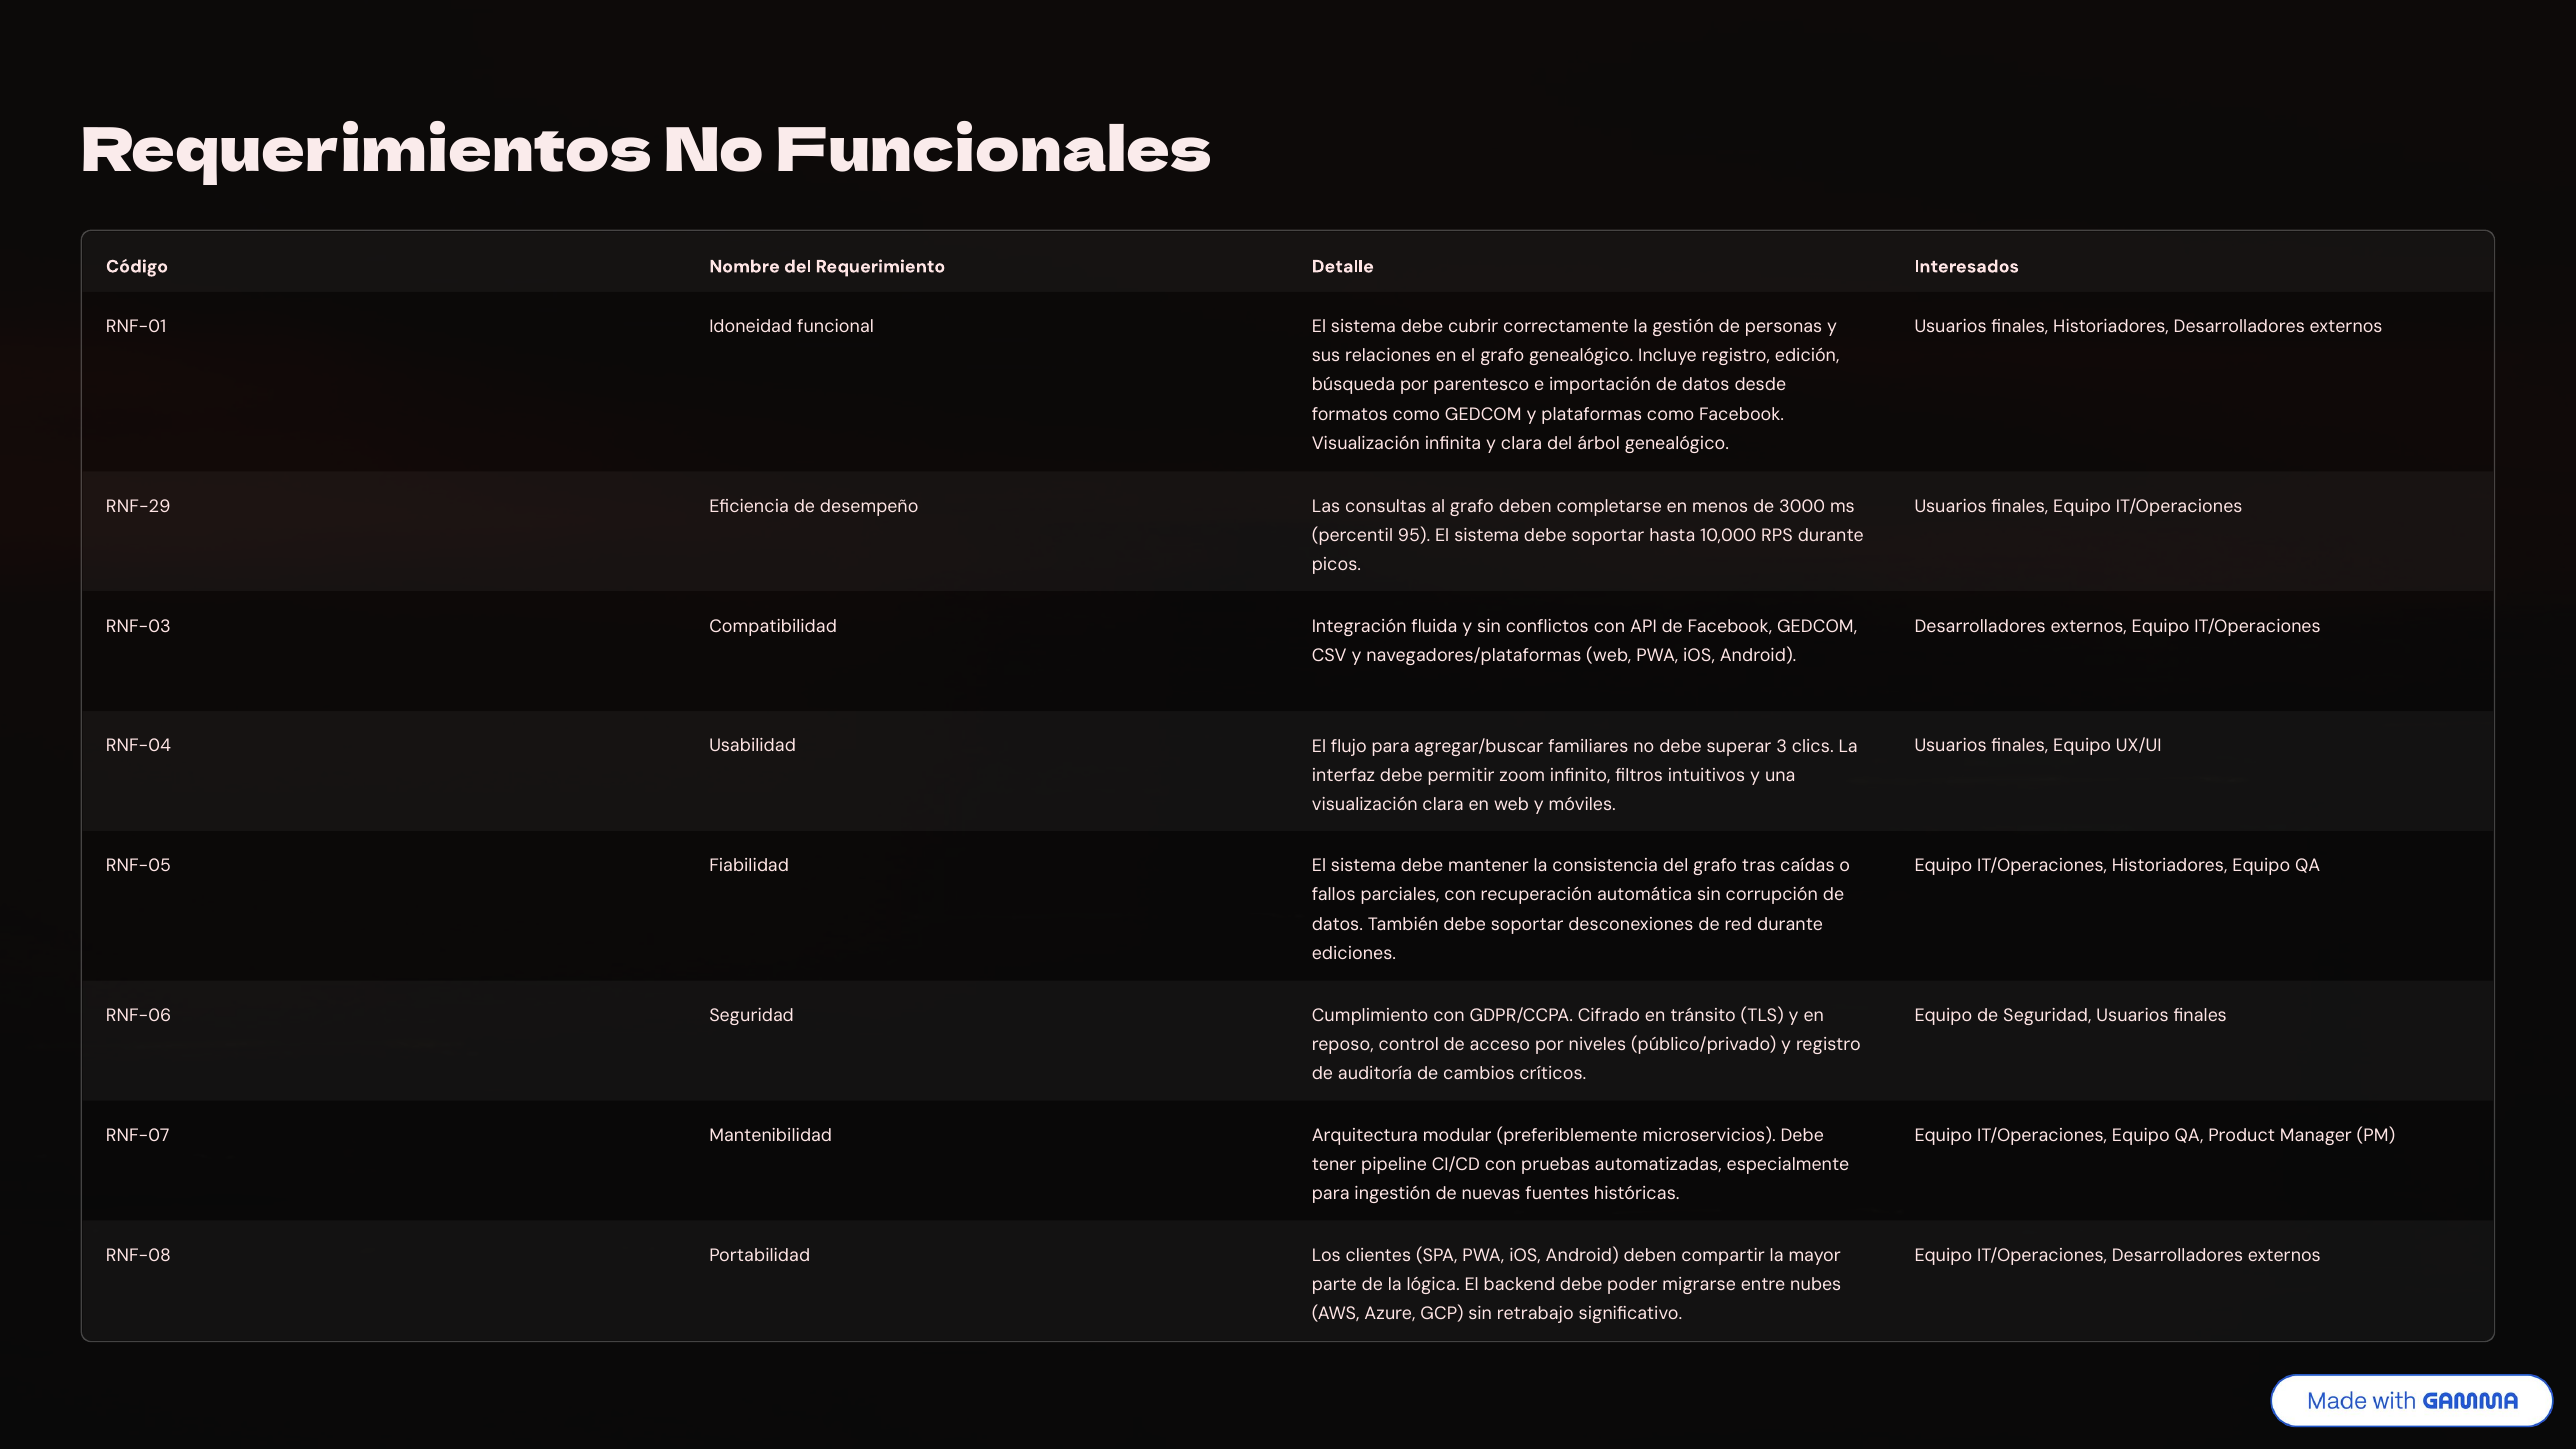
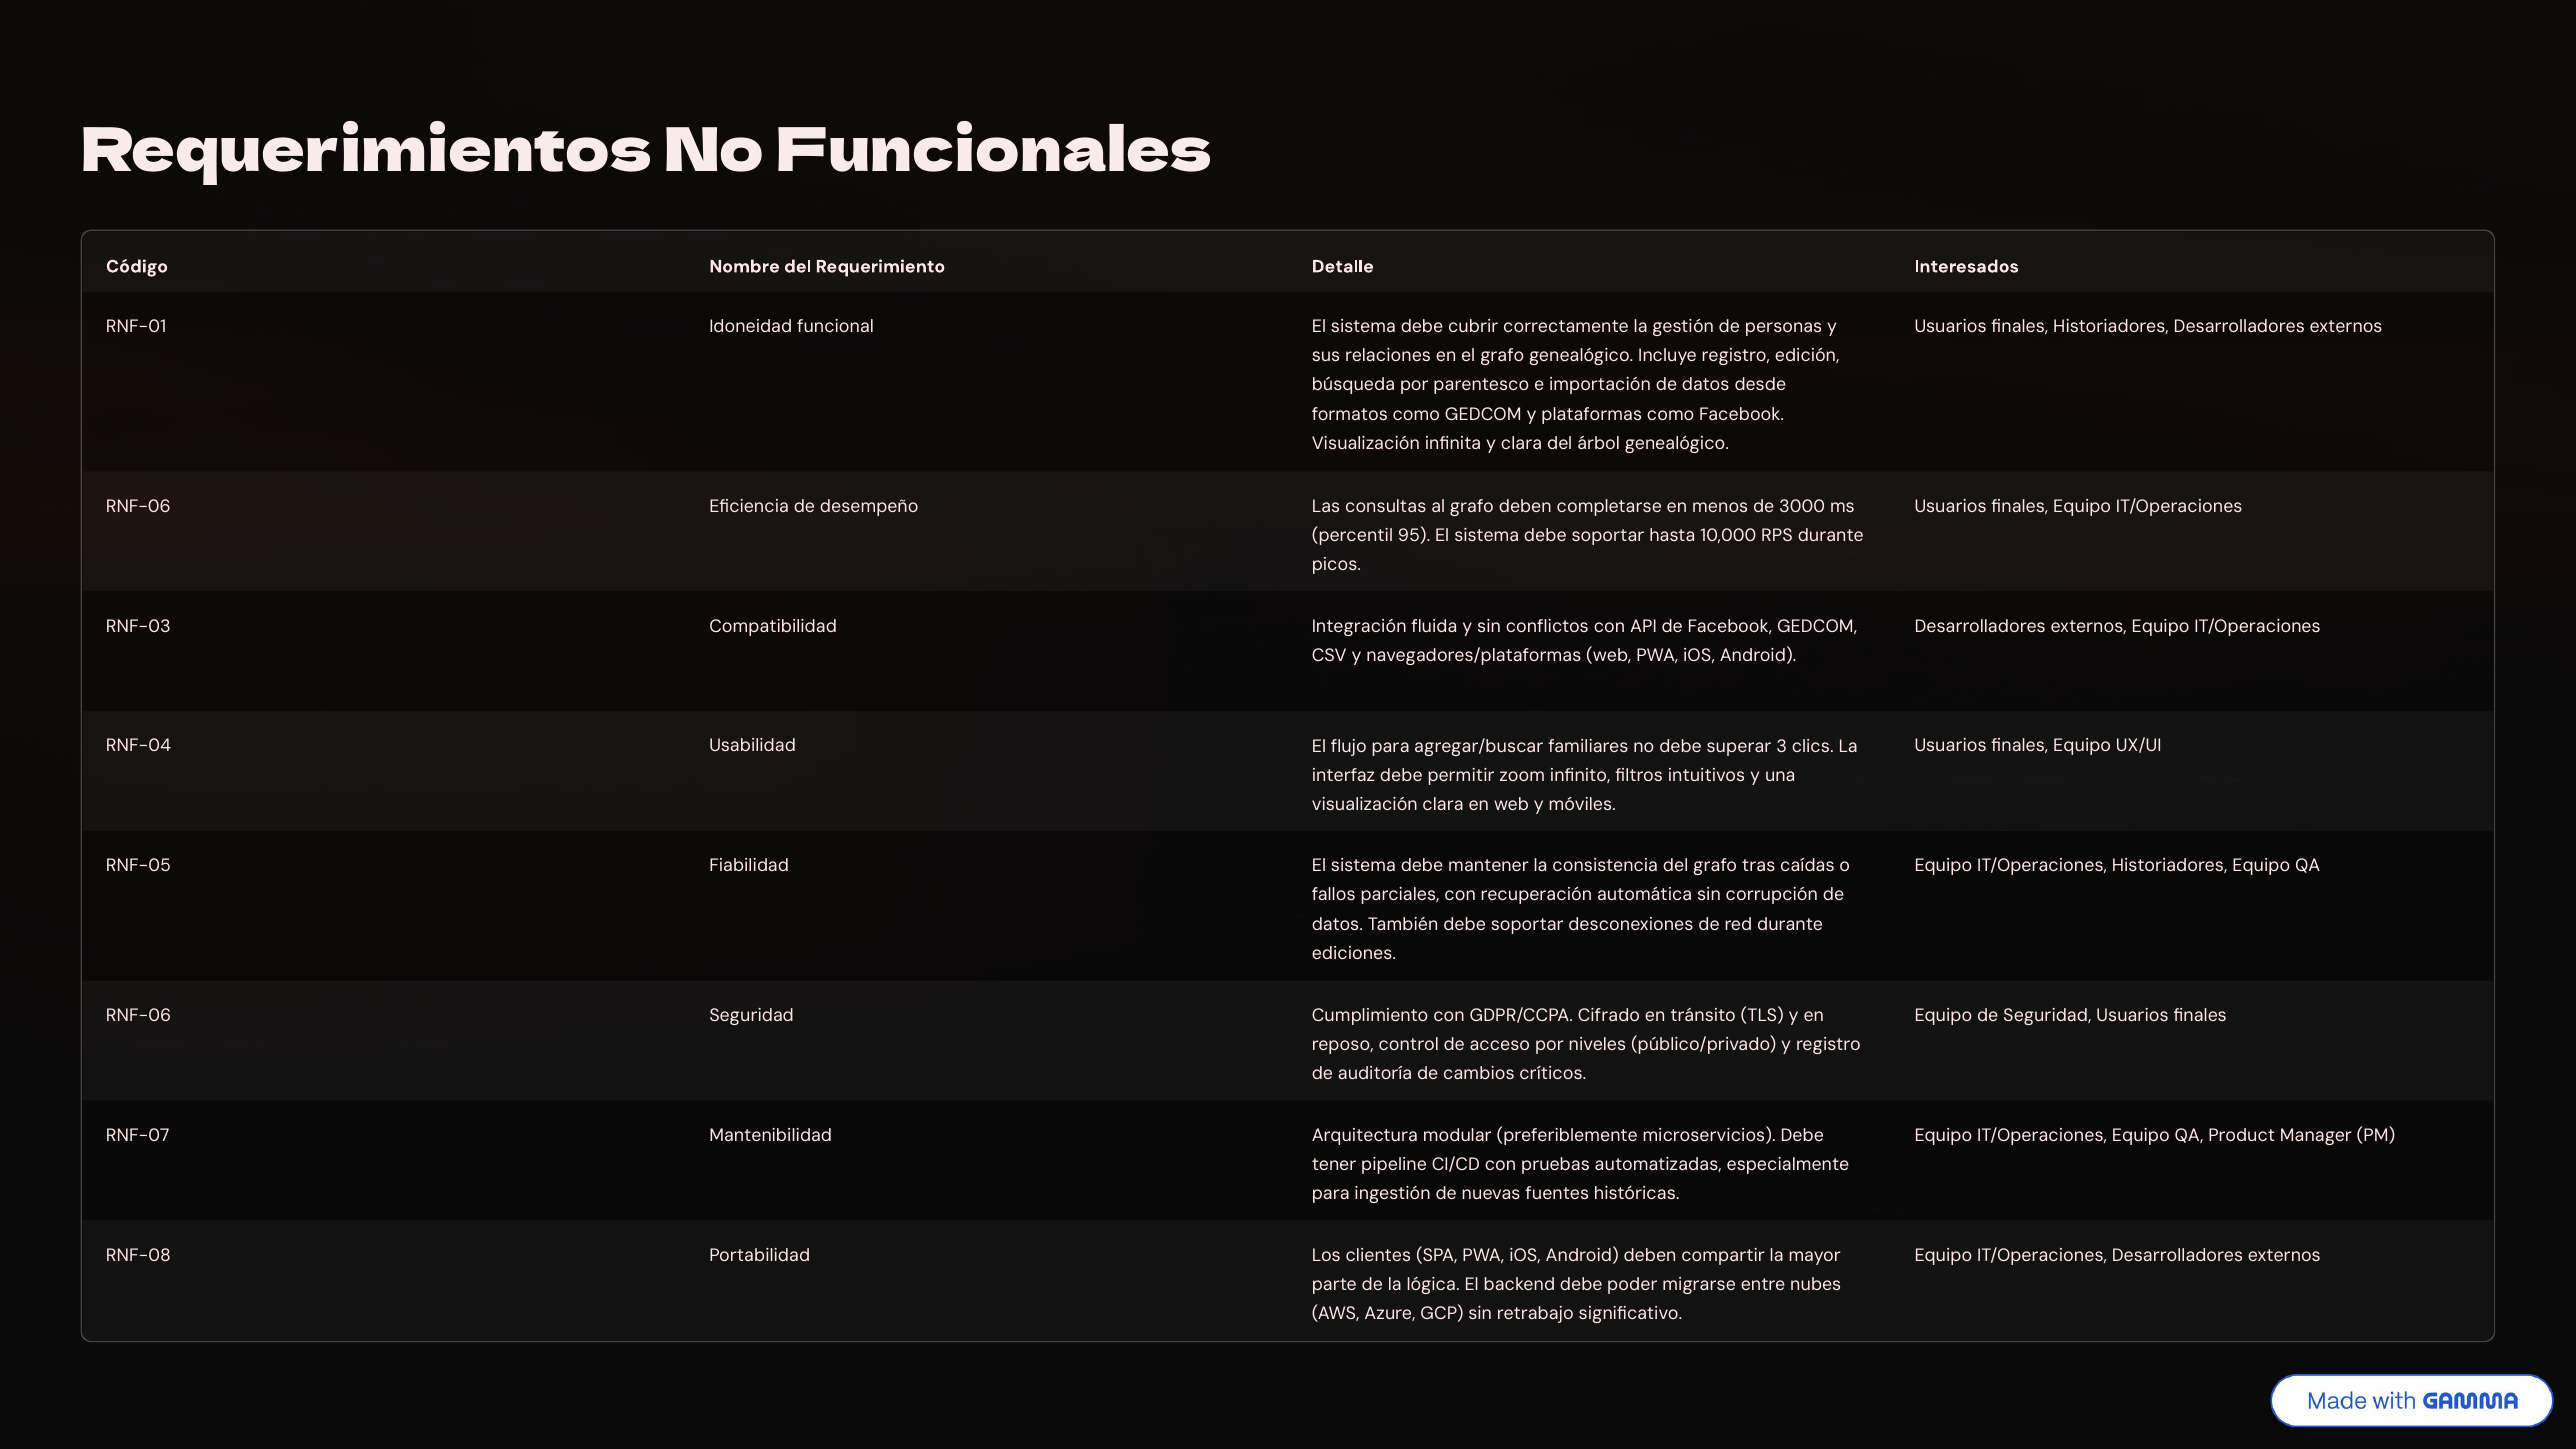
RNF-29: RNF-29 -> RNF-06 (138, 506)
